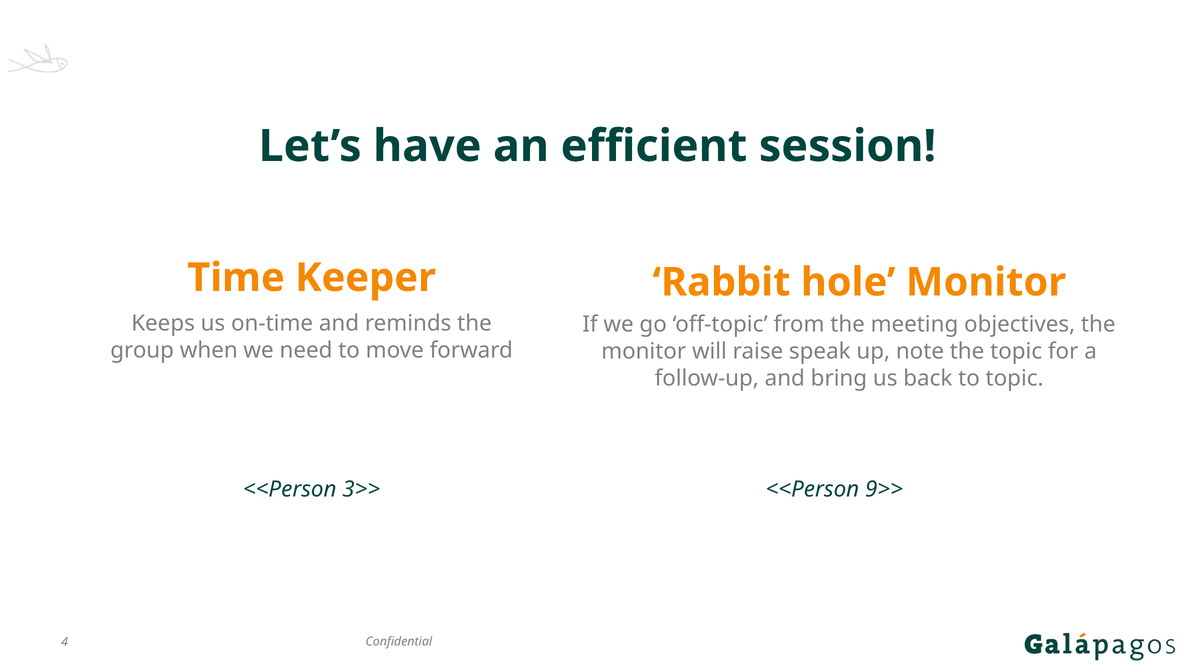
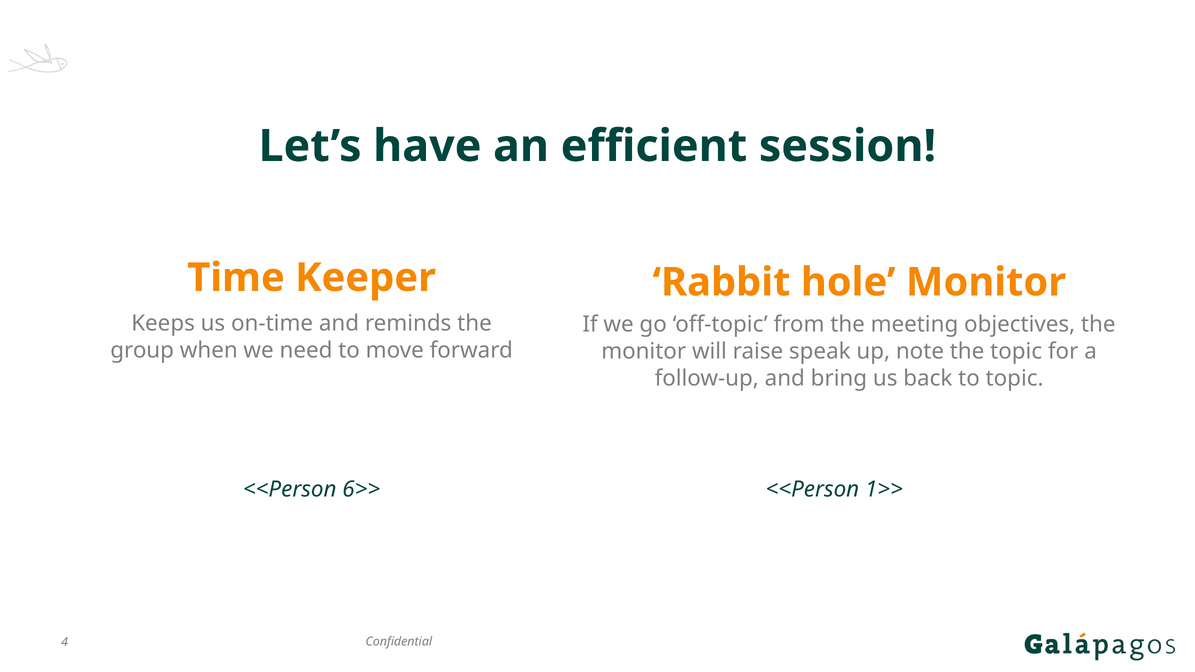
3>>: 3>> -> 6>> (361, 490)
9>>: 9>> -> 1>> (884, 490)
